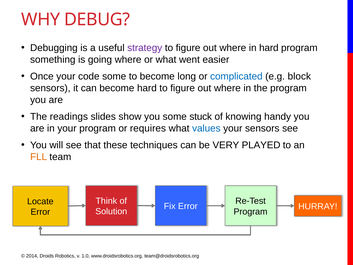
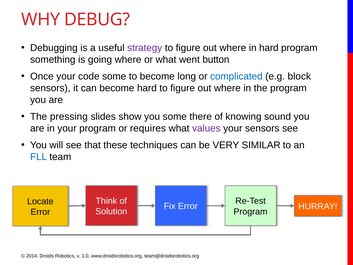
easier: easier -> button (216, 60)
readings: readings -> pressing (69, 117)
stuck: stuck -> there (201, 117)
handy: handy -> sound (278, 117)
values colour: blue -> purple (206, 128)
PLAYED: PLAYED -> SIMILAR (261, 145)
FLL colour: orange -> blue (39, 157)
